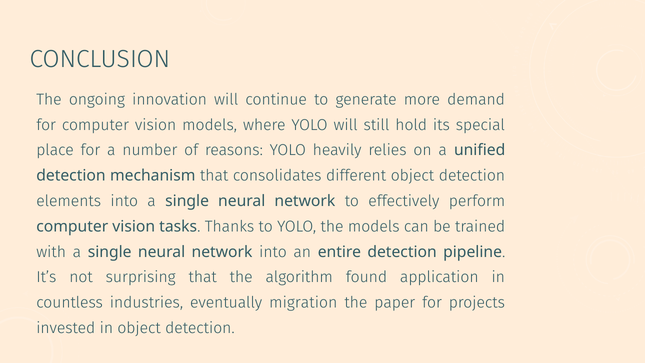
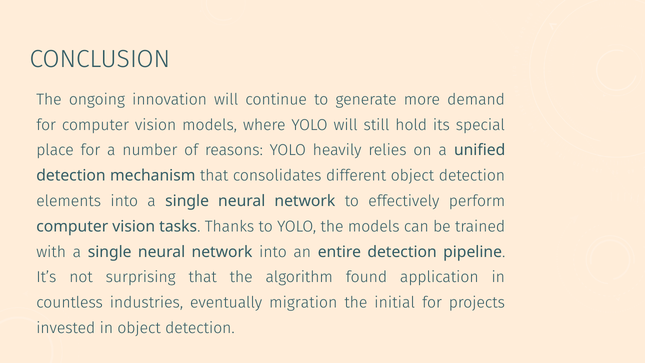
paper: paper -> initial (395, 302)
